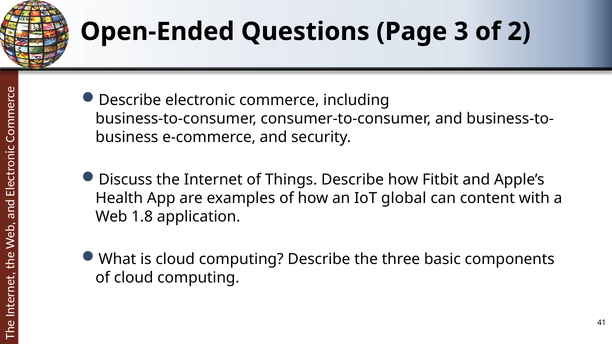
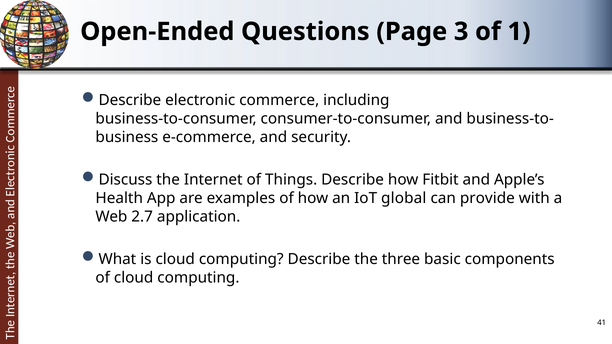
2: 2 -> 1 (519, 32)
content: content -> provide (487, 198)
1.8: 1.8 -> 2.7 (142, 217)
